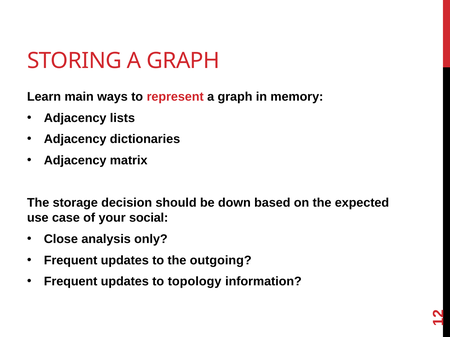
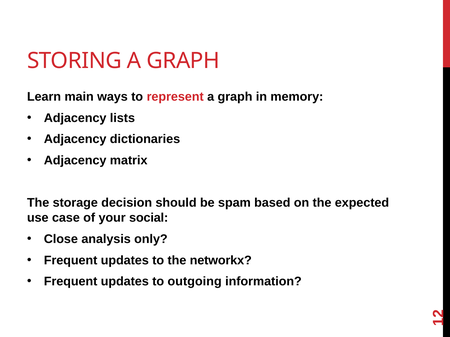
down: down -> spam (234, 203)
outgoing: outgoing -> networkx (221, 261)
topology: topology -> outgoing (195, 282)
